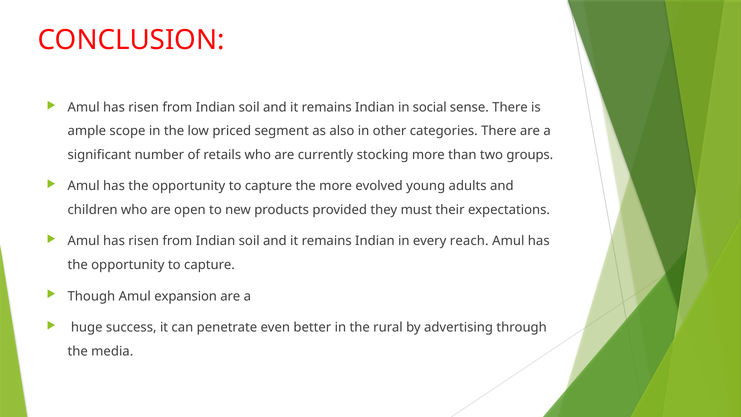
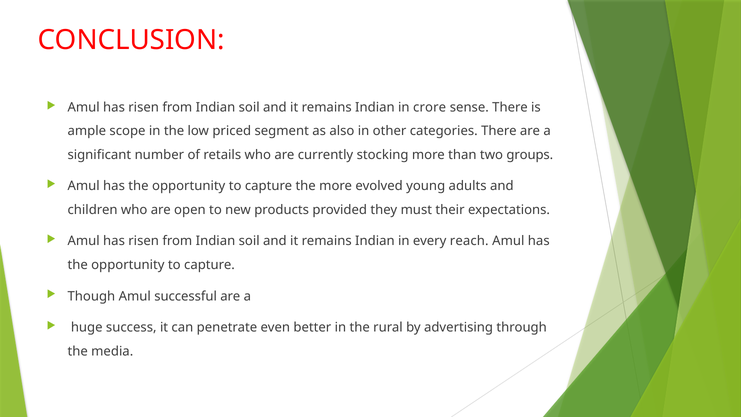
social: social -> crore (430, 107)
expansion: expansion -> successful (186, 296)
